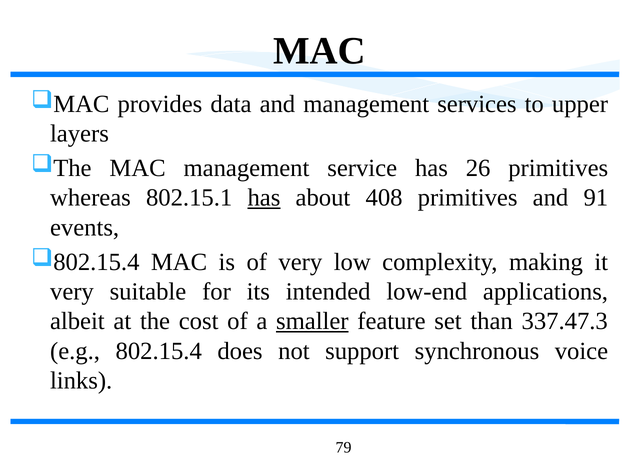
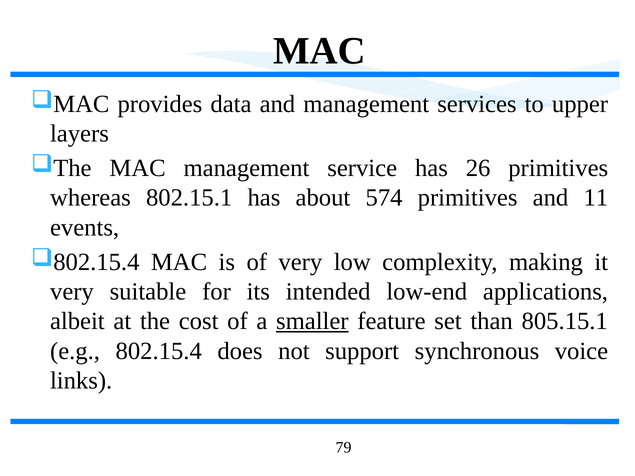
has underline: present -> none (264, 198)
408: 408 -> 574 (384, 198)
91: 91 -> 11 (596, 198)
337.47.3: 337.47.3 -> 805.15.1 (565, 321)
